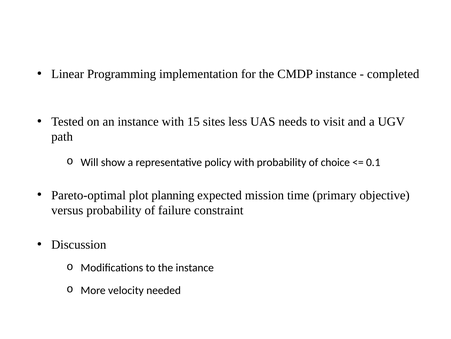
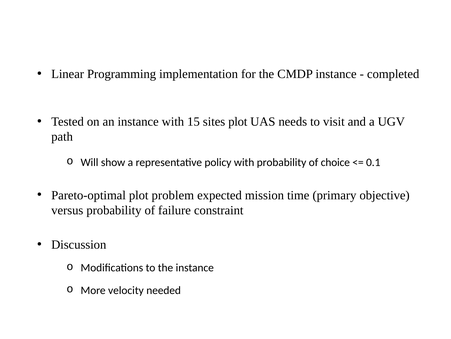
sites less: less -> plot (238, 122)
planning: planning -> problem (173, 195)
